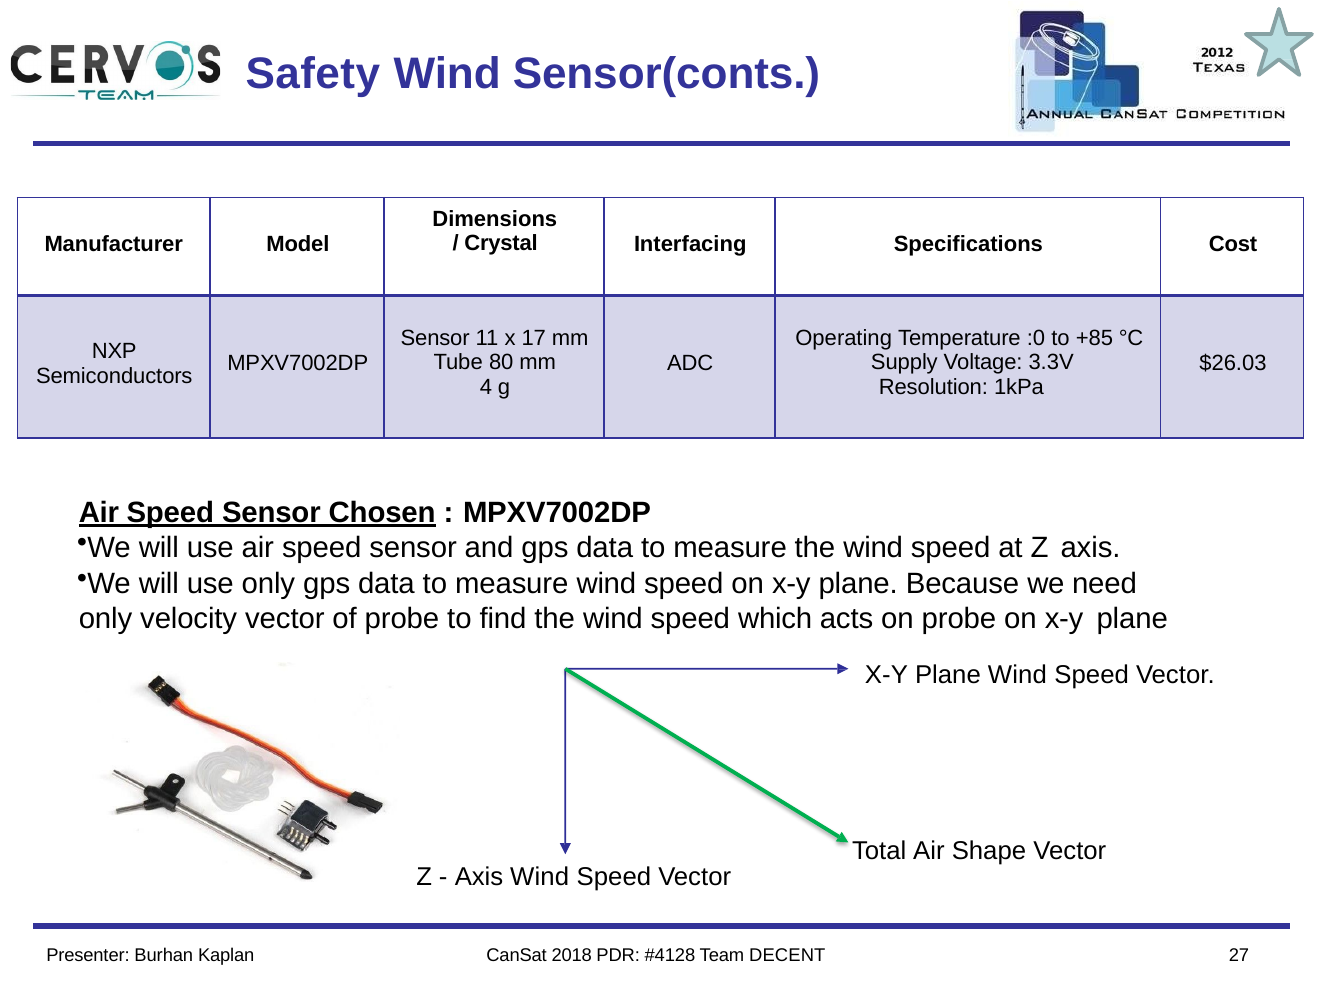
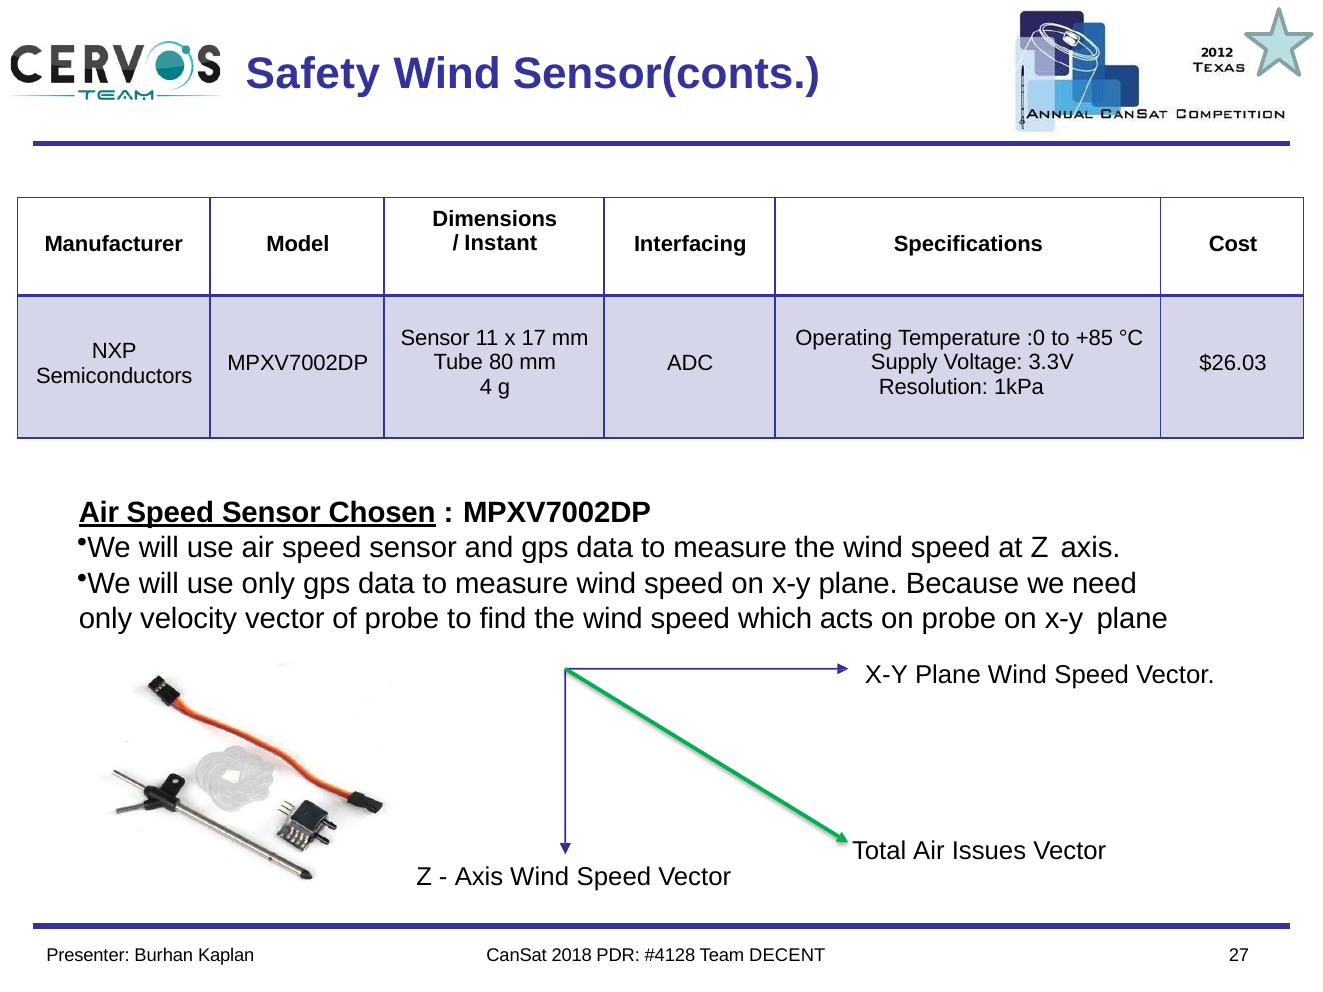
Crystal: Crystal -> Instant (501, 244)
Shape: Shape -> Issues (989, 851)
